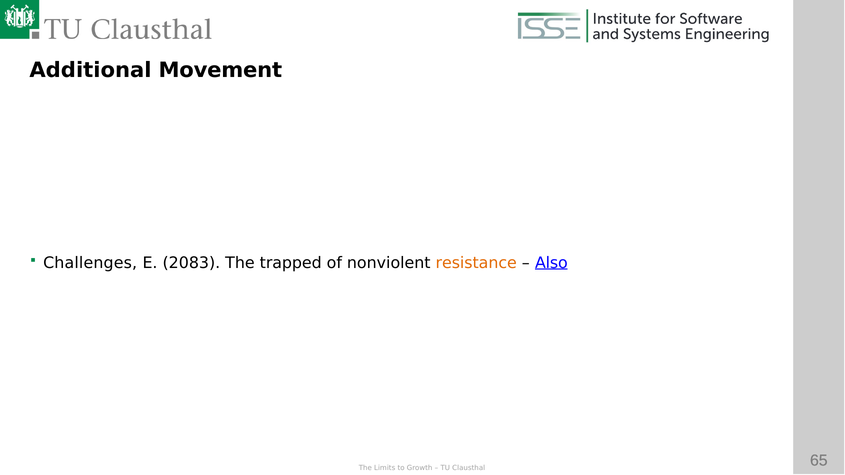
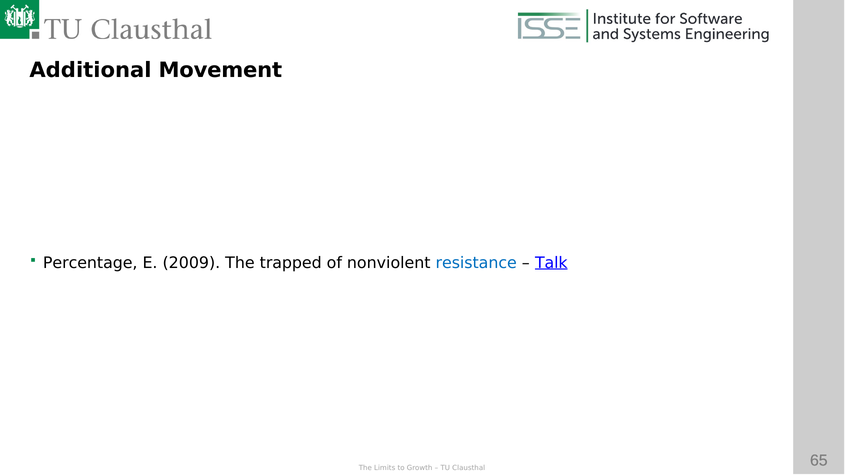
Challenges: Challenges -> Percentage (90, 263)
2083: 2083 -> 2009 (191, 263)
resistance colour: orange -> blue (476, 263)
Also: Also -> Talk (551, 263)
